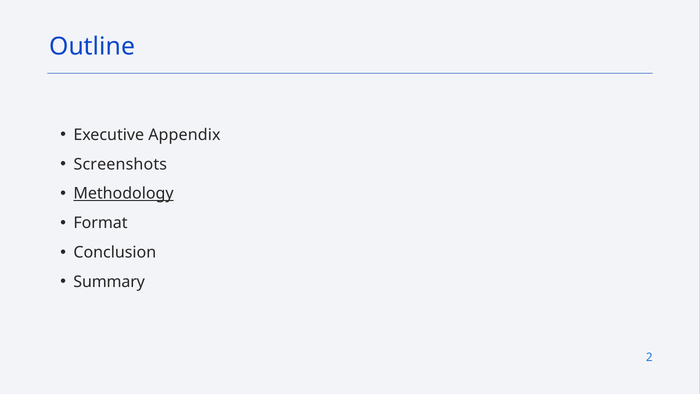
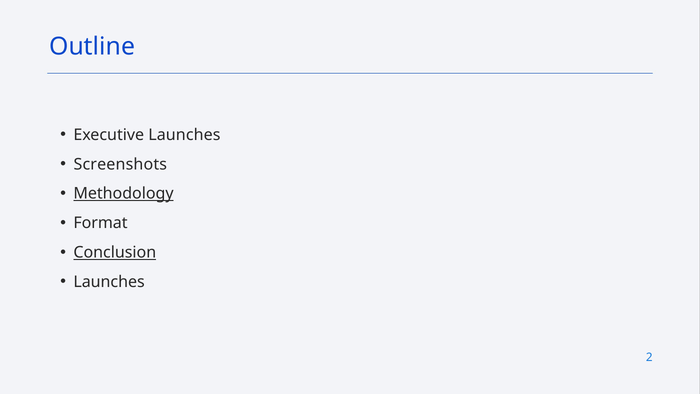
Executive Appendix: Appendix -> Launches (184, 135)
Conclusion underline: none -> present (115, 252)
Summary: Summary -> Launches (109, 282)
